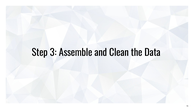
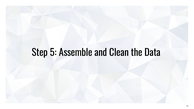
3: 3 -> 5 (53, 53)
